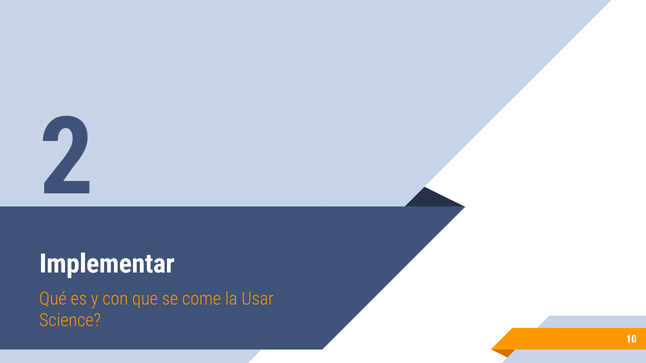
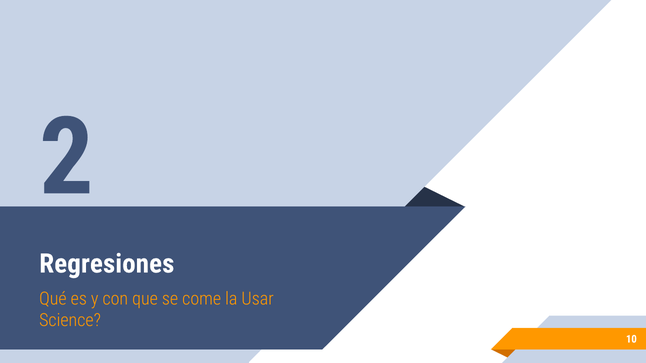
Implementar: Implementar -> Regresiones (107, 264)
